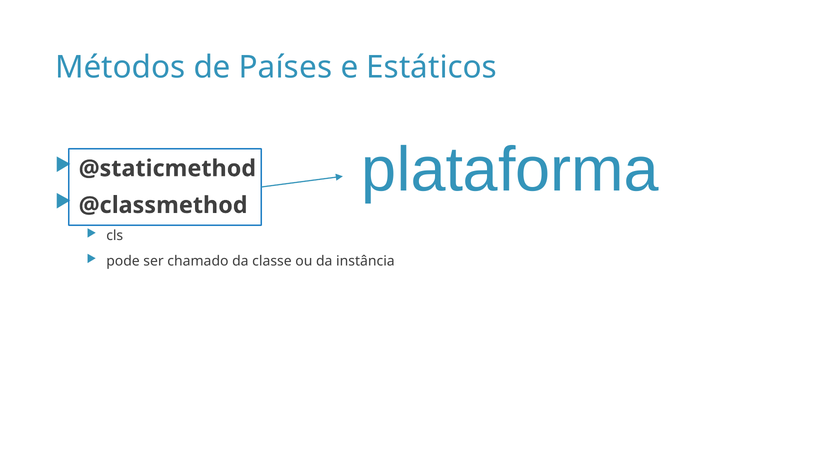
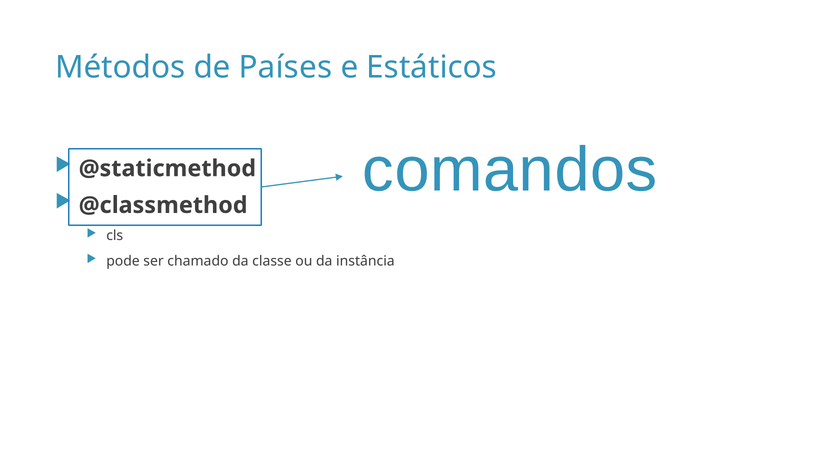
plataforma: plataforma -> comandos (510, 170)
